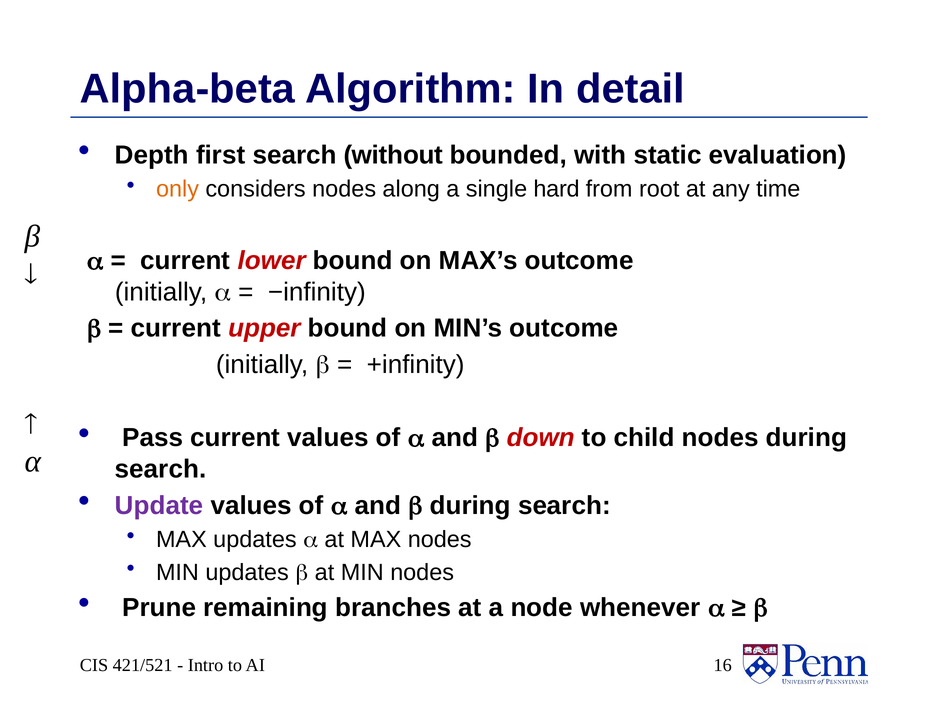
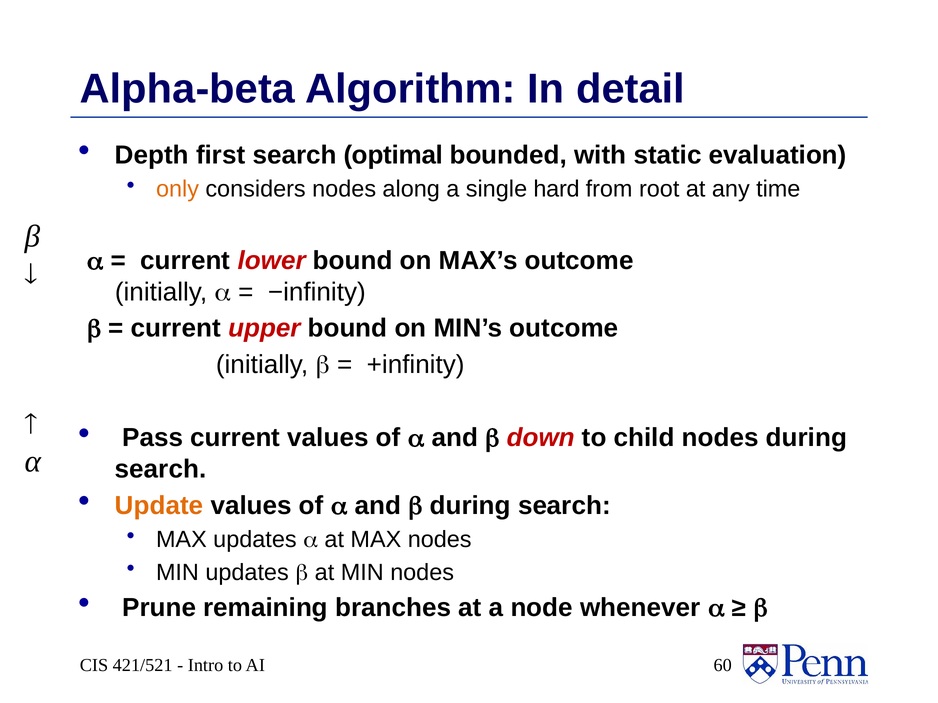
without: without -> optimal (393, 155)
Update colour: purple -> orange (159, 506)
16: 16 -> 60 (723, 666)
